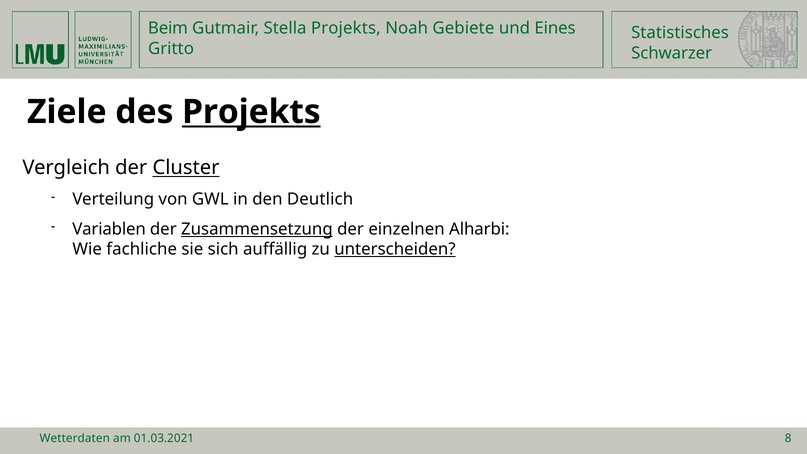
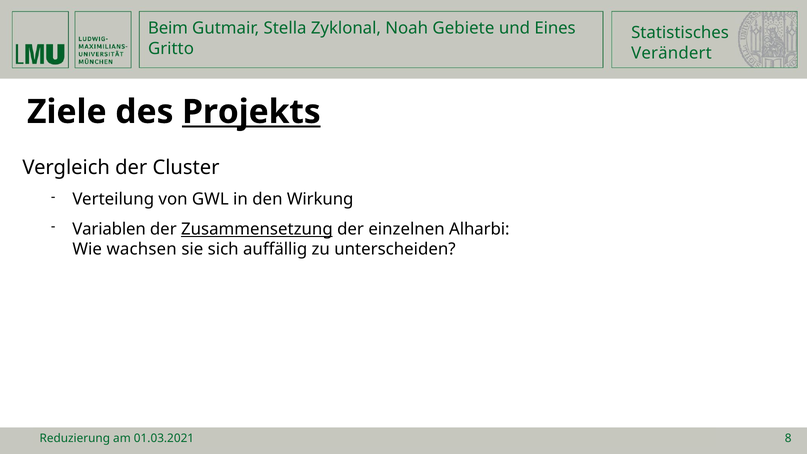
Stella Projekts: Projekts -> Zyklonal (346, 28)
Schwarzer: Schwarzer -> Verändert (671, 53)
Cluster underline: present -> none (186, 168)
Deutlich: Deutlich -> Wirkung (320, 199)
fachliche: fachliche -> wachsen (142, 249)
unterscheiden underline: present -> none (395, 249)
Wetterdaten: Wetterdaten -> Reduzierung (75, 438)
